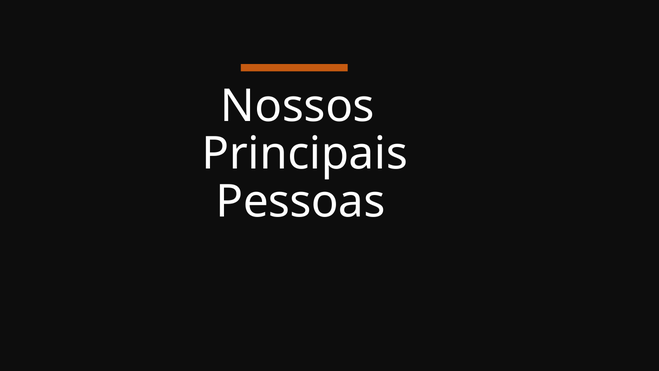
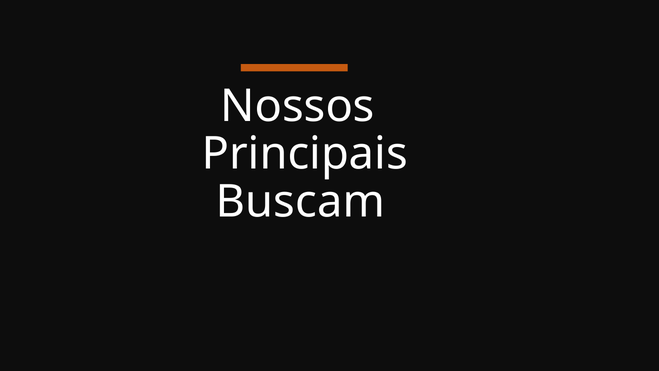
Pessoas: Pessoas -> Buscam (300, 201)
